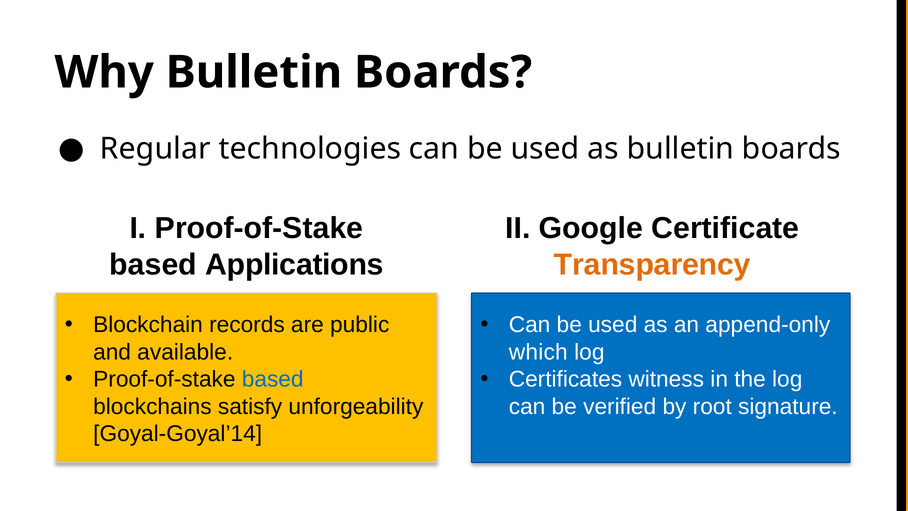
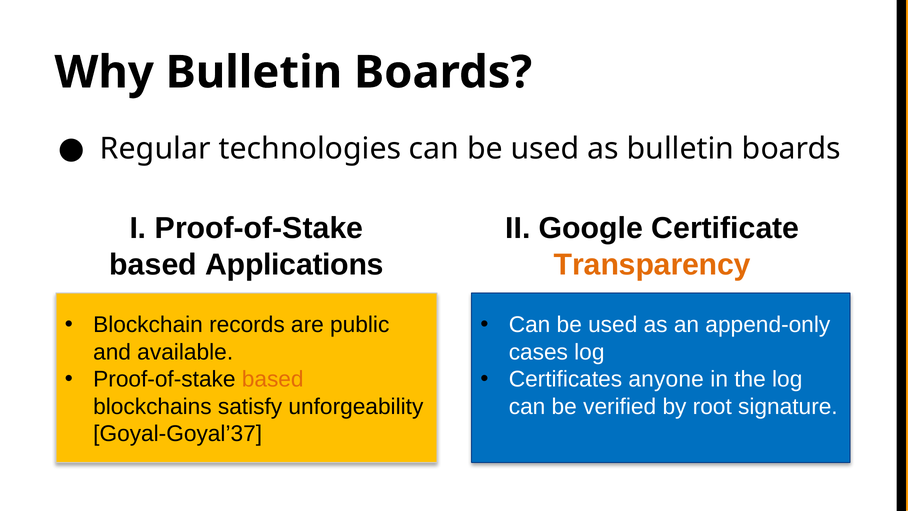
which: which -> cases (538, 352)
based colour: blue -> orange (273, 379)
witness: witness -> anyone (666, 379)
Goyal-Goyal’14: Goyal-Goyal’14 -> Goyal-Goyal’37 (178, 434)
